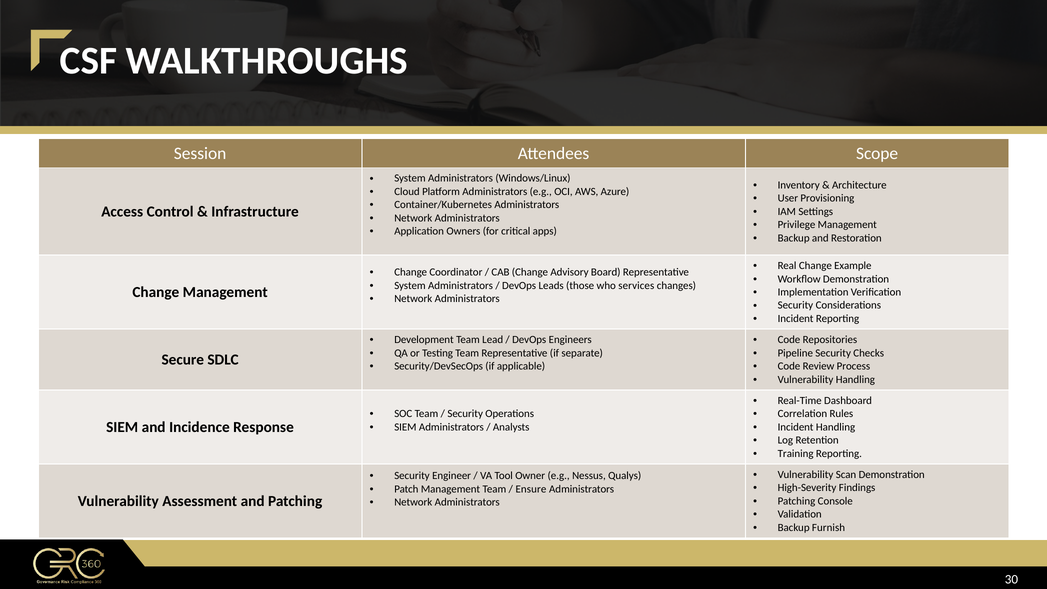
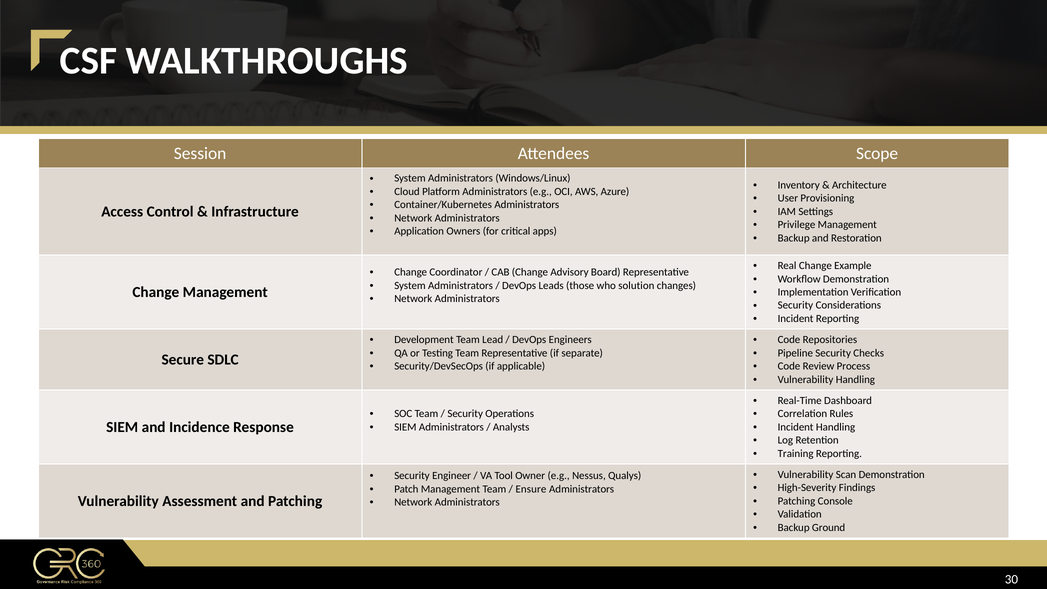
services: services -> solution (636, 285)
Furnish: Furnish -> Ground (829, 527)
